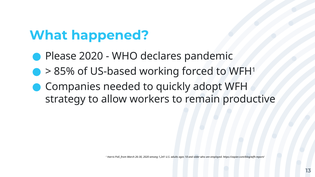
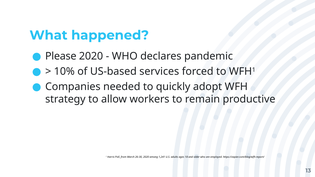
85%: 85% -> 10% (64, 72)
working: working -> services (159, 72)
